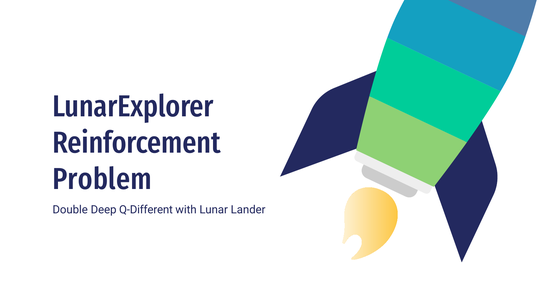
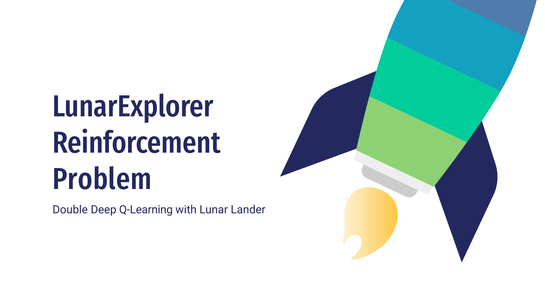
Q-Different: Q-Different -> Q-Learning (146, 209)
